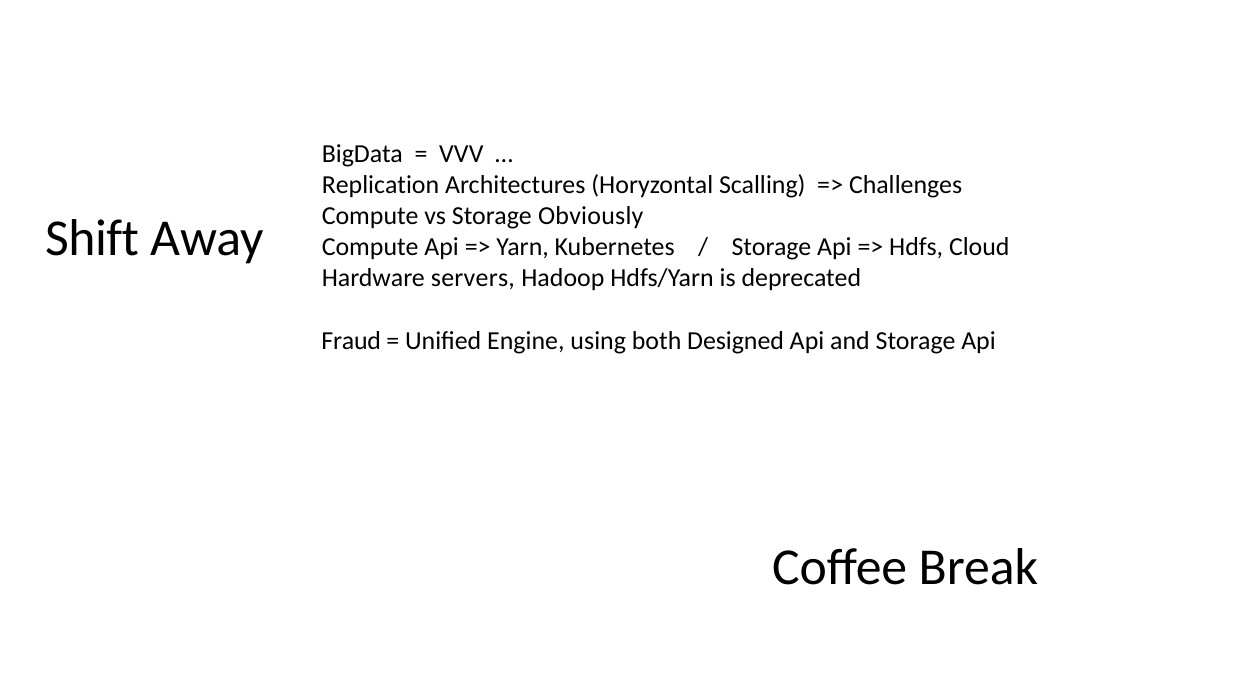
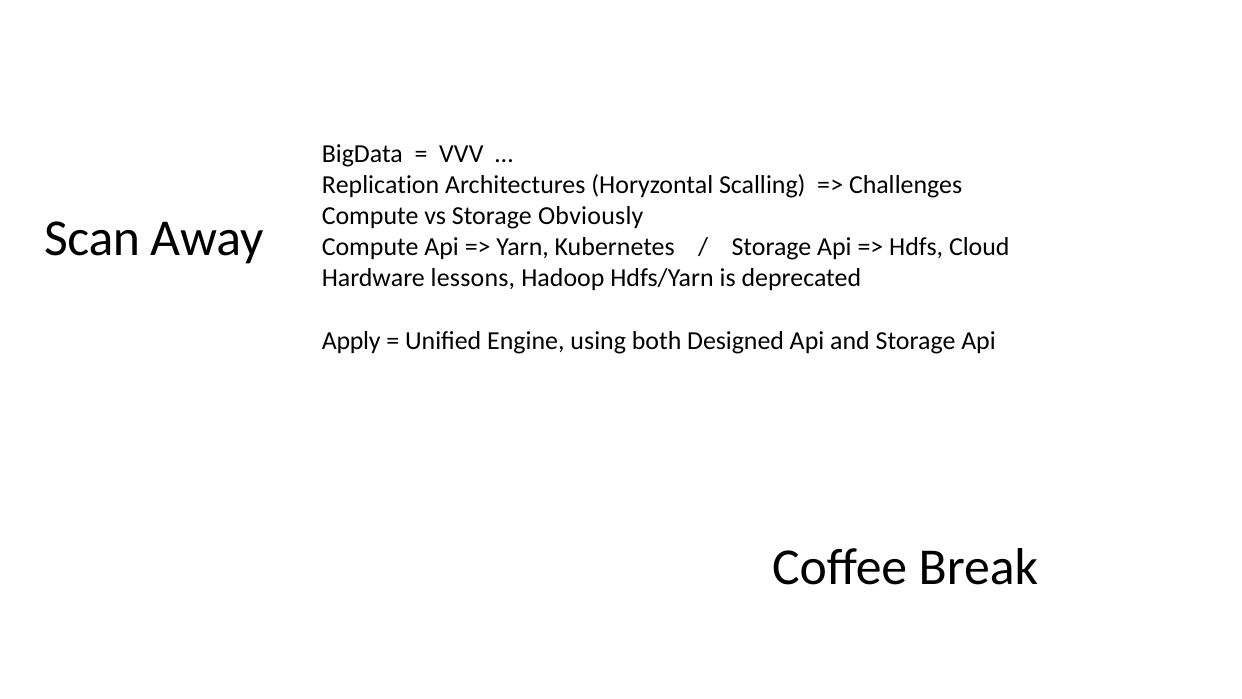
Shift: Shift -> Scan (92, 239)
servers: servers -> lessons (473, 278)
Fraud: Fraud -> Apply (351, 340)
